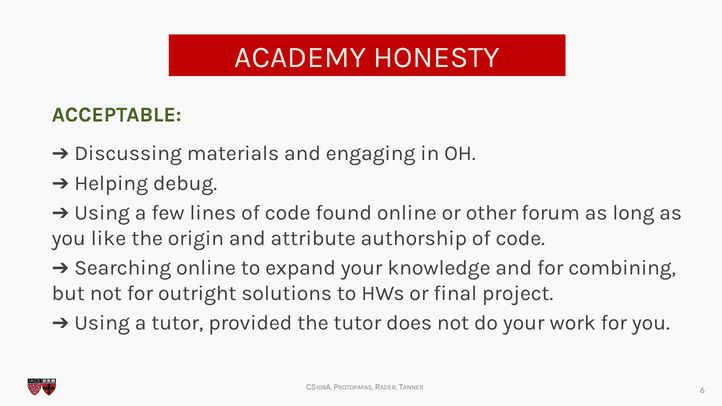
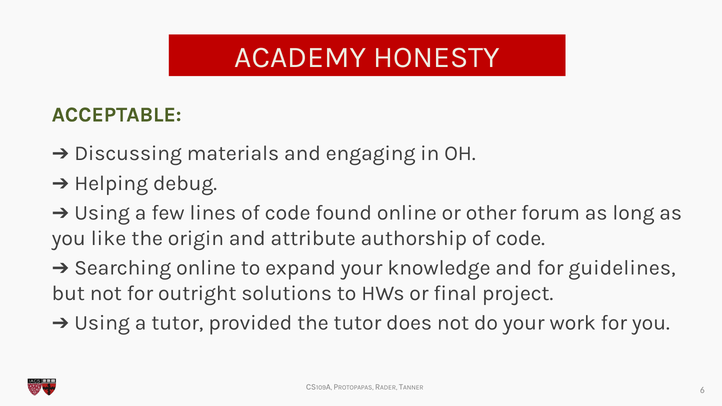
combining: combining -> guidelines (622, 268)
